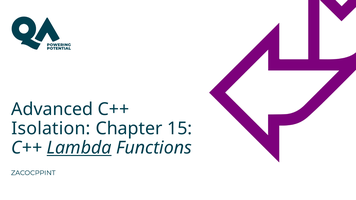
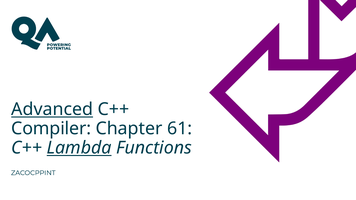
Advanced underline: none -> present (52, 110)
Isolation: Isolation -> Compiler (51, 129)
15: 15 -> 61 (180, 129)
